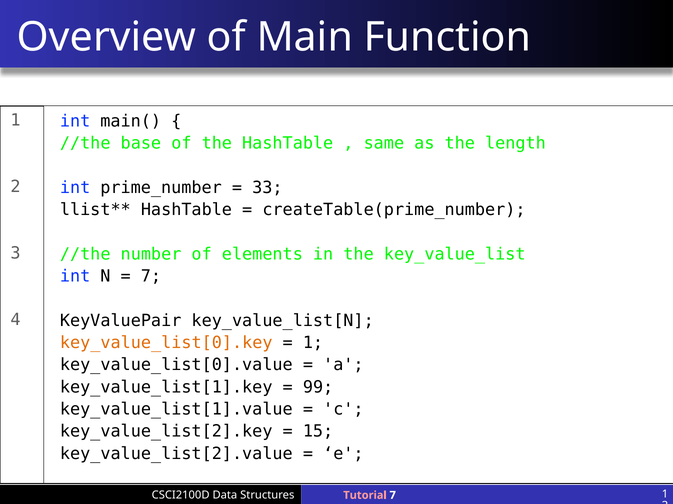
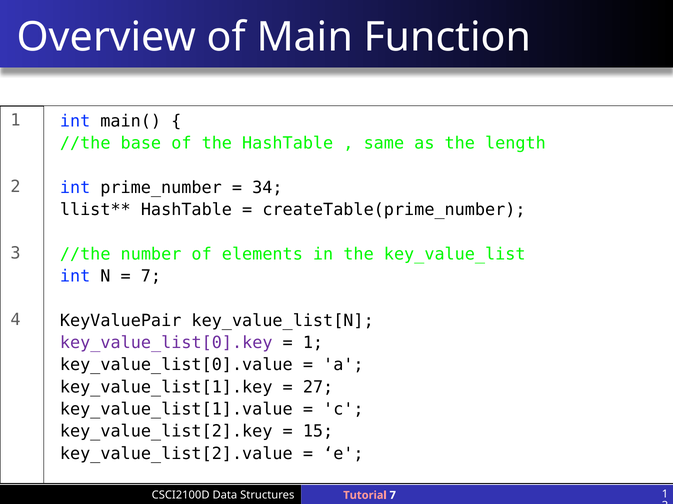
33: 33 -> 34 (267, 188)
key_value_list[0].key colour: orange -> purple (166, 343)
99: 99 -> 27 (318, 388)
